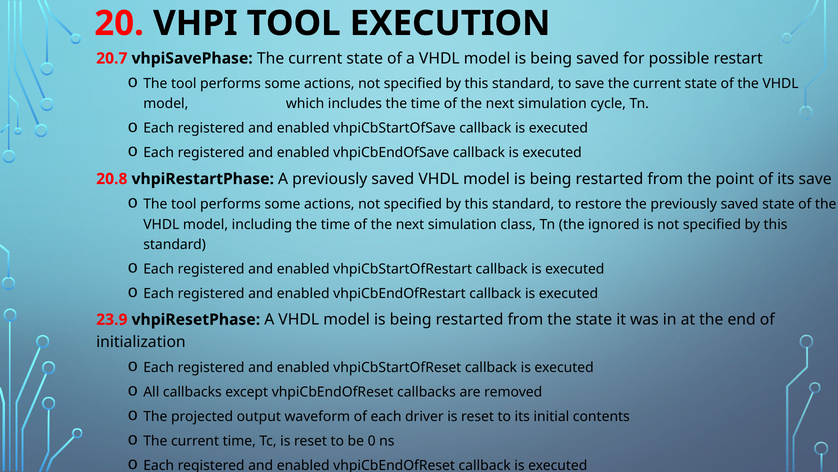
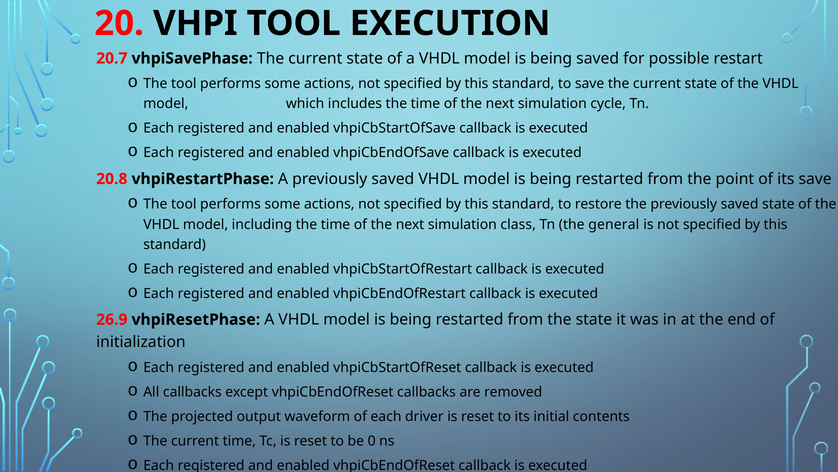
ignored: ignored -> general (614, 224)
23.9: 23.9 -> 26.9 (112, 319)
